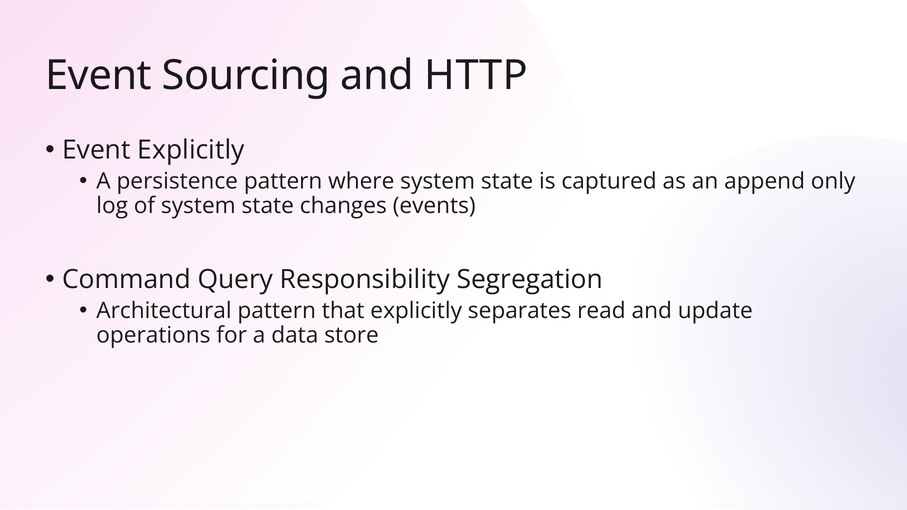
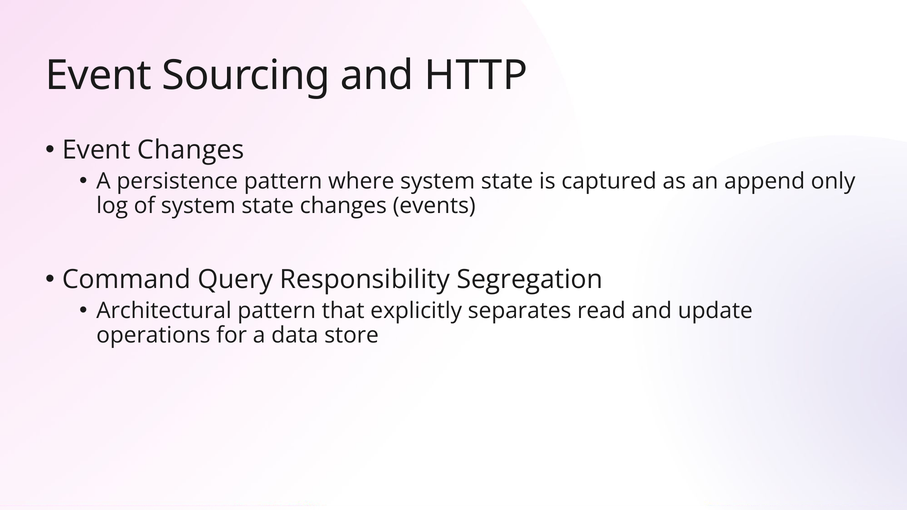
Event Explicitly: Explicitly -> Changes (191, 150)
